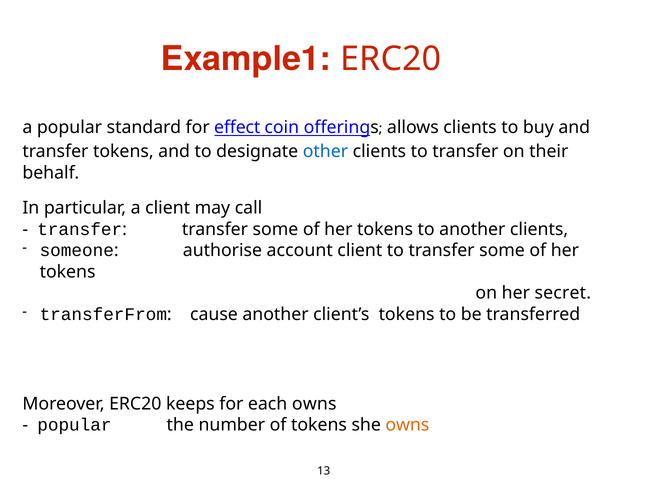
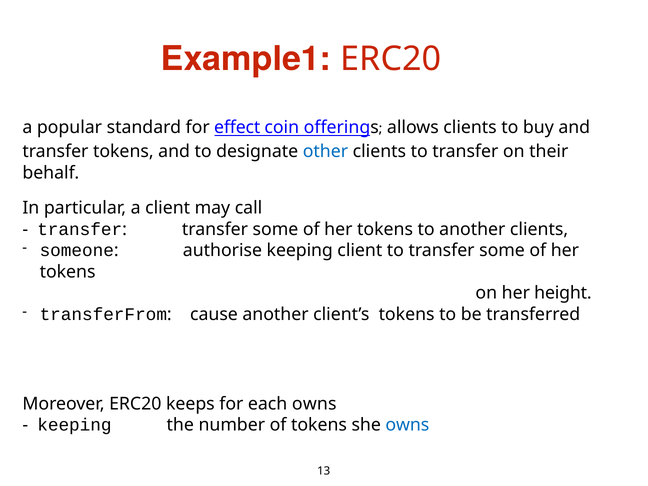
authorise account: account -> keeping (300, 251)
secret: secret -> height (563, 293)
popular: popular -> keeping (74, 425)
owns colour: orange -> blue (407, 425)
